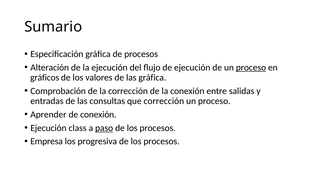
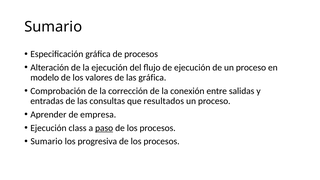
proceso underline: present -> none (251, 68)
gráficos: gráficos -> modelo (45, 78)
que corrección: corrección -> resultados (164, 101)
de conexión: conexión -> empresa (98, 115)
Empresa: Empresa -> Sumario (47, 141)
